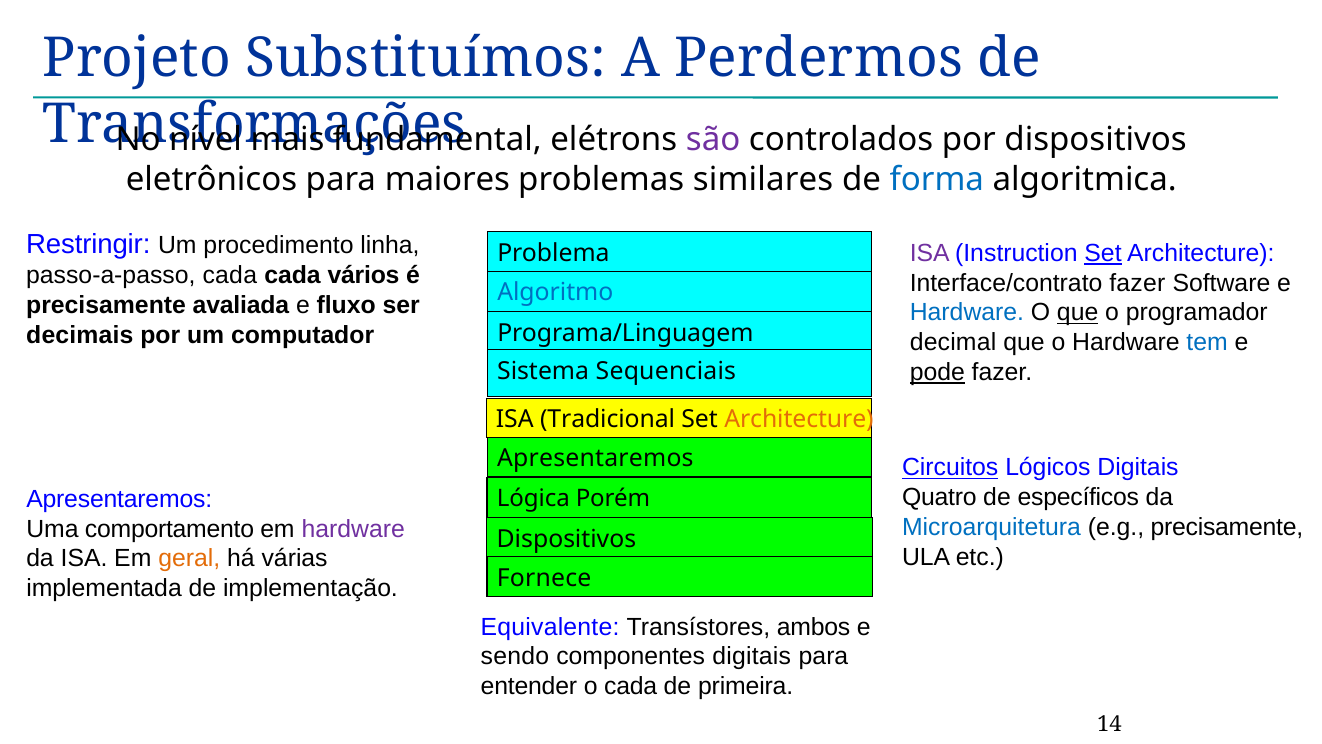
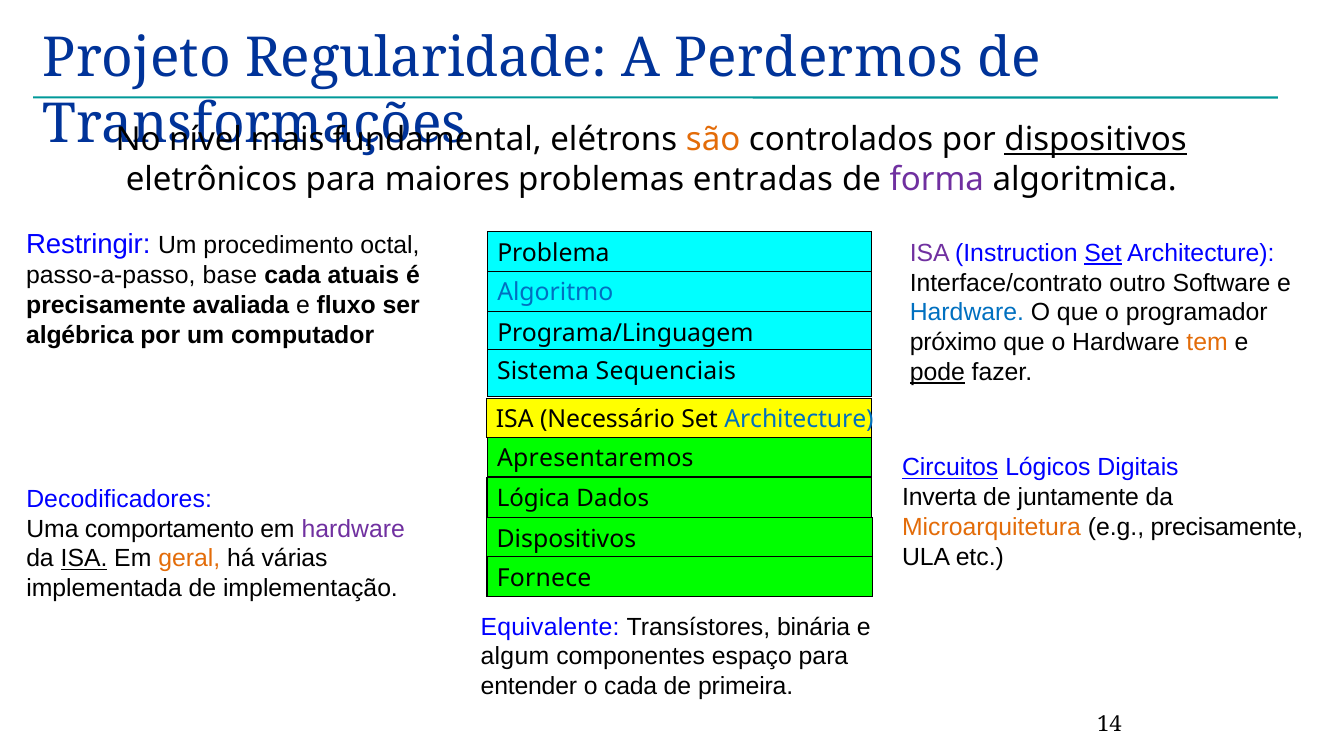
Substituímos: Substituímos -> Regularidade (426, 58)
são colour: purple -> orange (713, 140)
dispositivos underline: none -> present (1096, 140)
similares: similares -> entradas (763, 179)
forma colour: blue -> purple (937, 179)
linha: linha -> octal (390, 245)
passo-a-passo cada: cada -> base (230, 275)
vários: vários -> atuais (363, 275)
Interface/contrato fazer: fazer -> outro (1138, 283)
que underline: present -> none (1078, 313)
decimais: decimais -> algébrica (80, 335)
decimal: decimal -> próximo (953, 342)
tem colour: blue -> orange (1207, 342)
Tradicional: Tradicional -> Necessário (608, 419)
Architecture colour: orange -> blue (799, 419)
Quatro: Quatro -> Inverta (939, 497)
específicos: específicos -> juntamente (1078, 497)
Apresentaremos: Apresentaremos -> Decodificadores (119, 499)
Porém: Porém -> Dados (613, 498)
Microarquitetura colour: blue -> orange (992, 527)
ISA underline: none -> present (84, 558)
ambos: ambos -> binária (814, 627)
sendo: sendo -> algum (515, 656)
componentes digitais: digitais -> espaço (752, 656)
